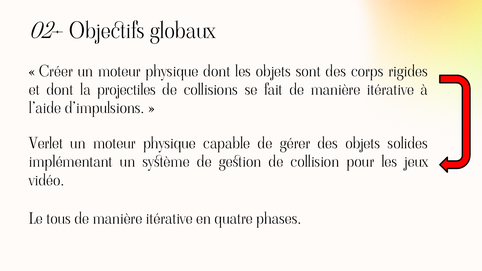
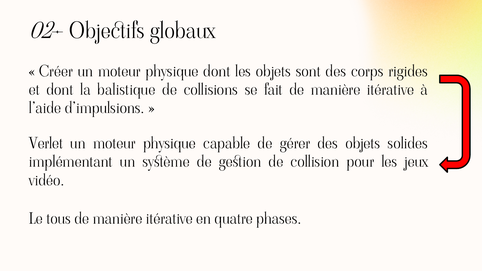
projectiles: projectiles -> balistique (126, 90)
